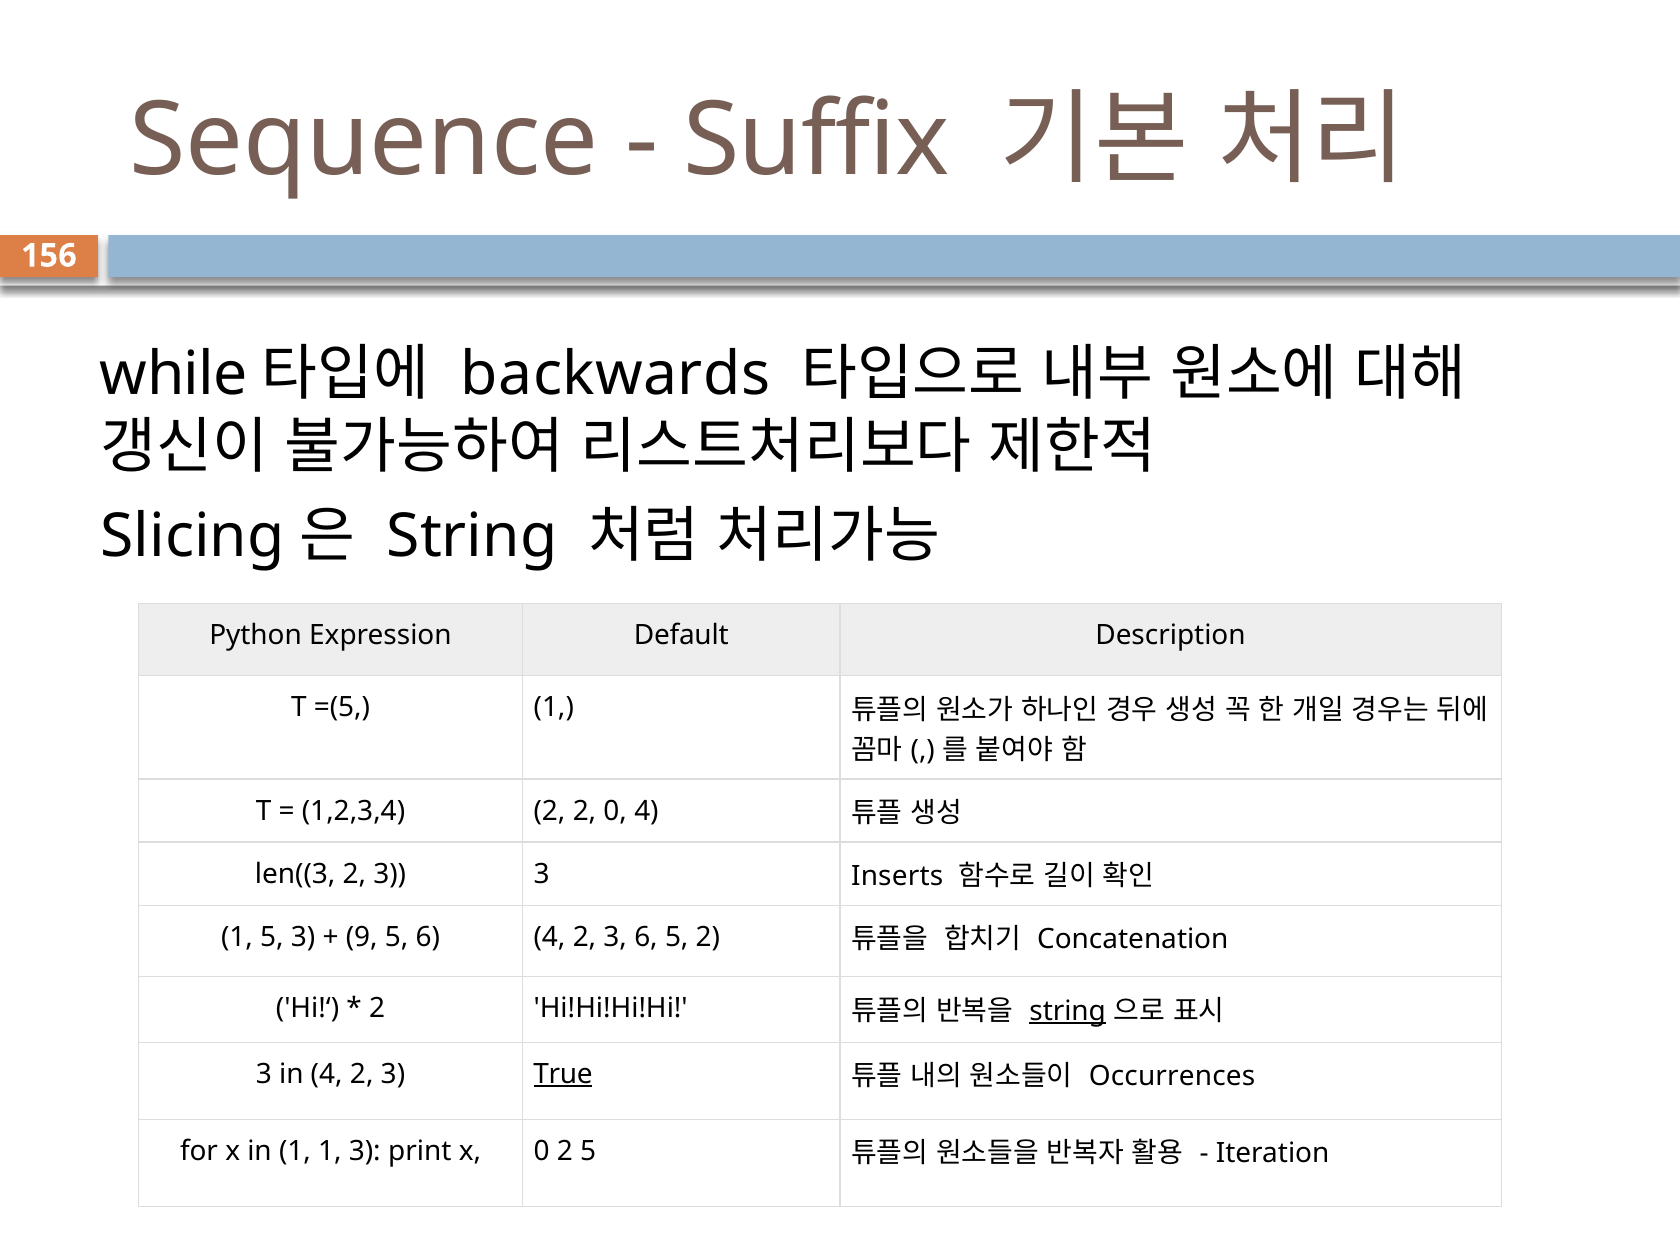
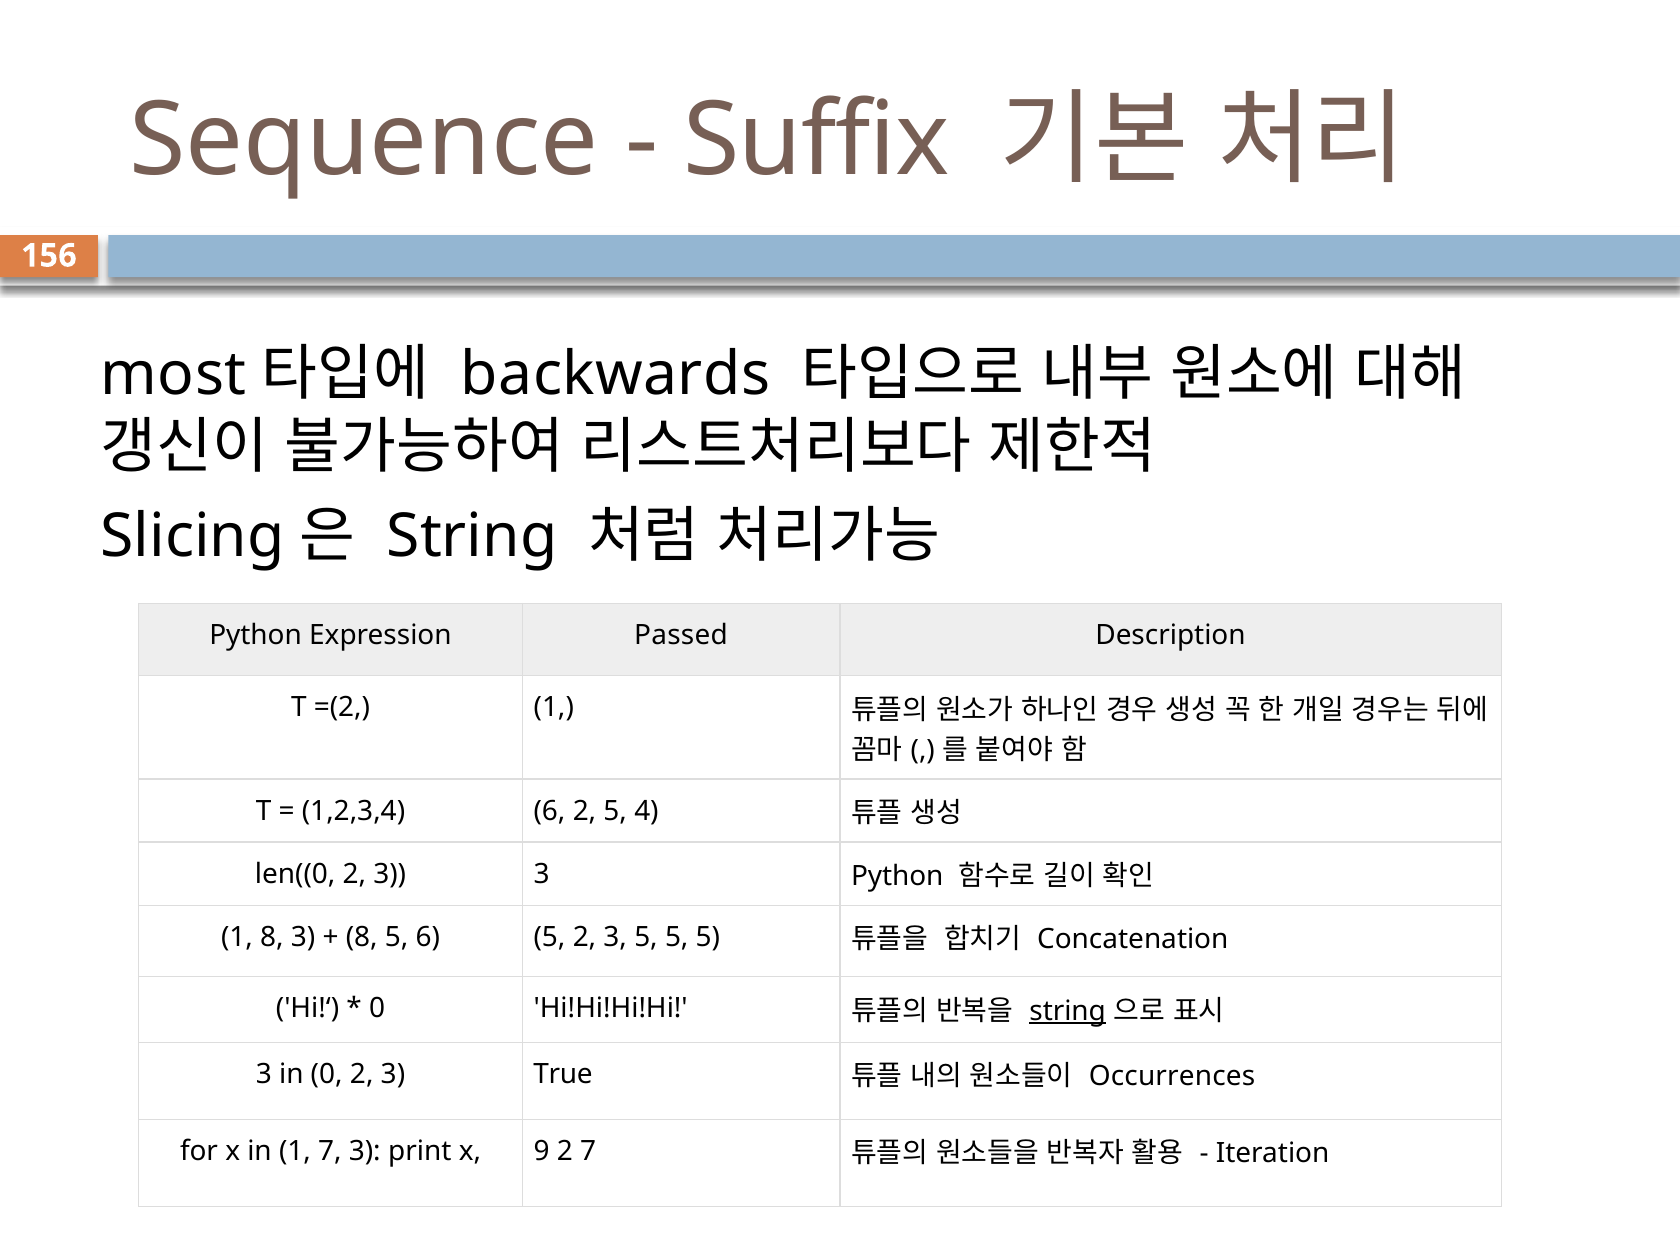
while: while -> most (174, 375)
Default: Default -> Passed (681, 635)
=(5: =(5 -> =(2 (342, 707)
1,2,3,4 2: 2 -> 6 (550, 811)
2 0: 0 -> 5 (615, 811)
len((3: len((3 -> len((0 (295, 874)
3 Inserts: Inserts -> Python (897, 876)
1 5: 5 -> 8 (272, 937)
9: 9 -> 8 (362, 937)
6 4: 4 -> 5 (550, 937)
3 6: 6 -> 5 (646, 937)
2: 2 -> 5 (708, 937)
2: 2 -> 0 (377, 1008)
in 4: 4 -> 0 (327, 1074)
True underline: present -> none (563, 1074)
1 1: 1 -> 7 (330, 1151)
x 0: 0 -> 9 (542, 1151)
2 5: 5 -> 7 (588, 1151)
